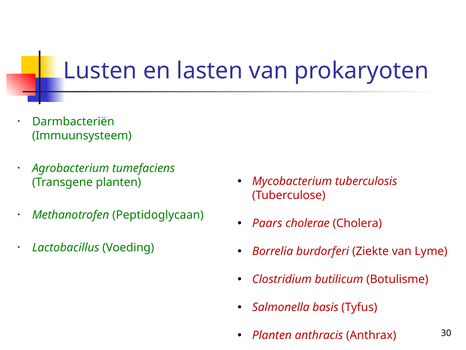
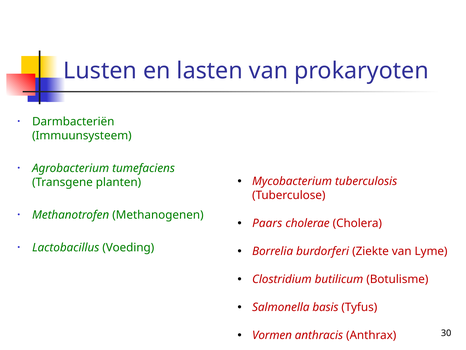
Peptidoglycaan: Peptidoglycaan -> Methanogenen (158, 215)
Planten: Planten -> Vormen (272, 335)
